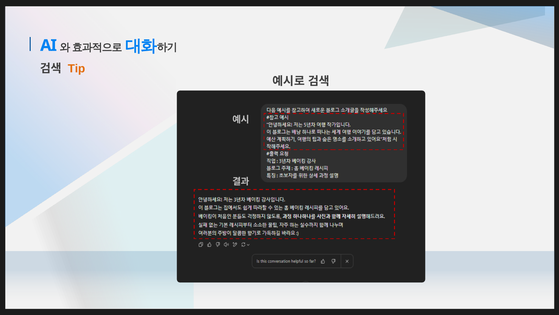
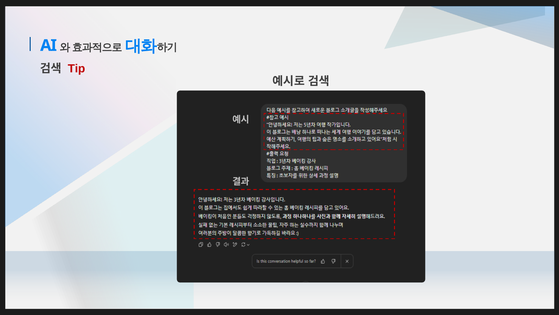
Tip colour: orange -> red (76, 68)
